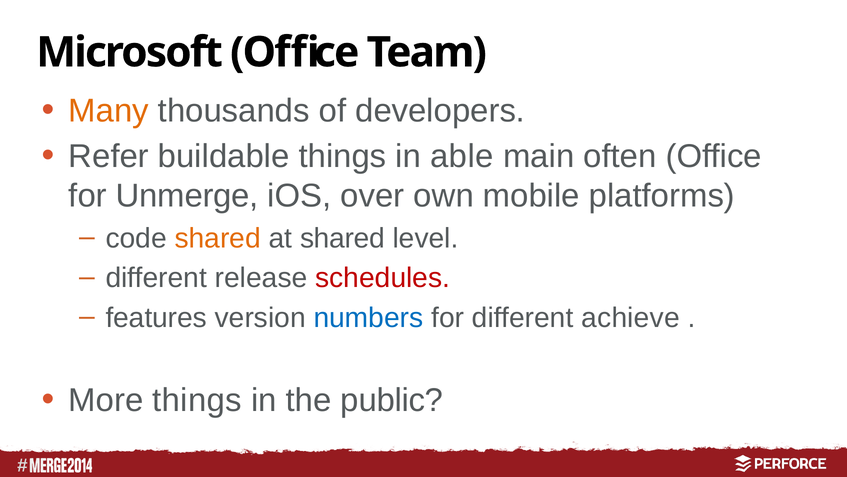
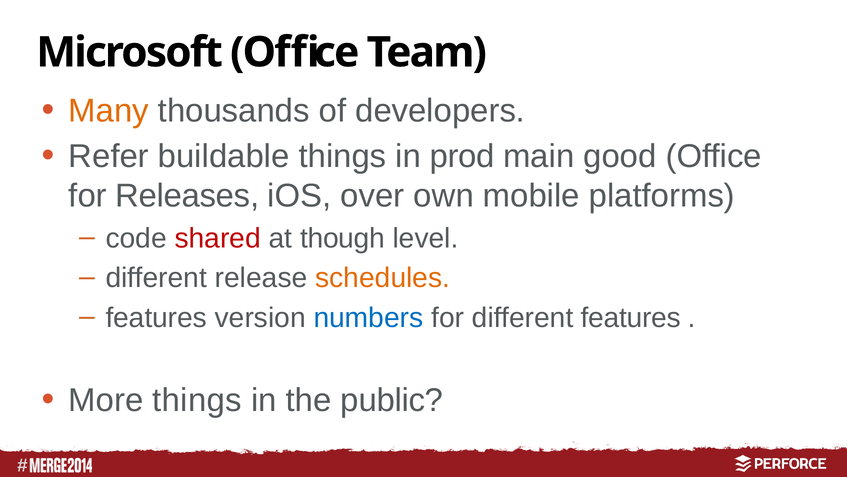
able: able -> prod (462, 156)
often: often -> good (620, 156)
Unmerge: Unmerge -> Releases (187, 196)
shared colour: orange -> red (218, 238)
at shared: shared -> though (343, 238)
schedules colour: red -> orange (383, 278)
different achieve: achieve -> features (631, 318)
